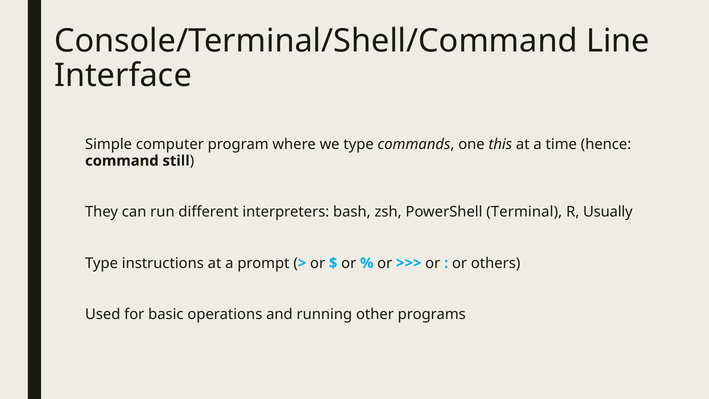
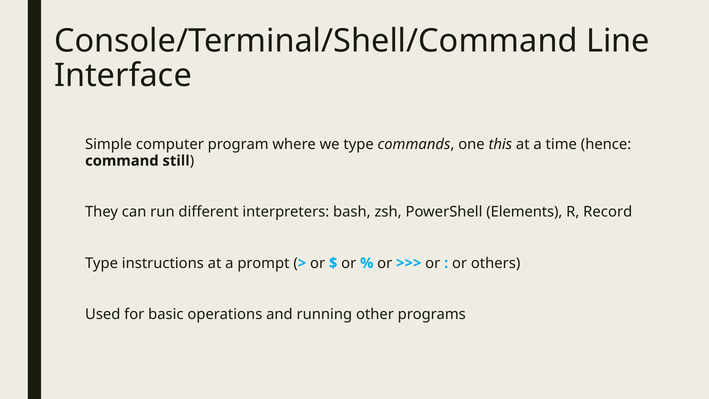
Terminal: Terminal -> Elements (524, 212)
Usually: Usually -> Record (608, 212)
